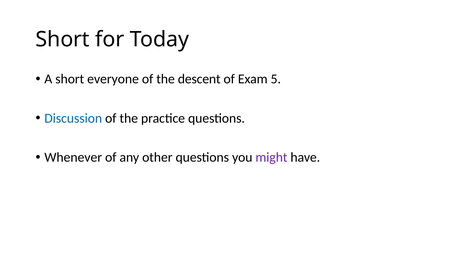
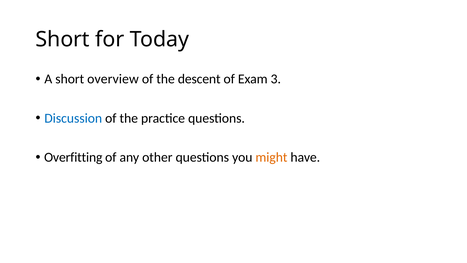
everyone: everyone -> overview (113, 79)
5: 5 -> 3 (276, 79)
Whenever: Whenever -> Overfitting (73, 157)
might colour: purple -> orange (271, 157)
